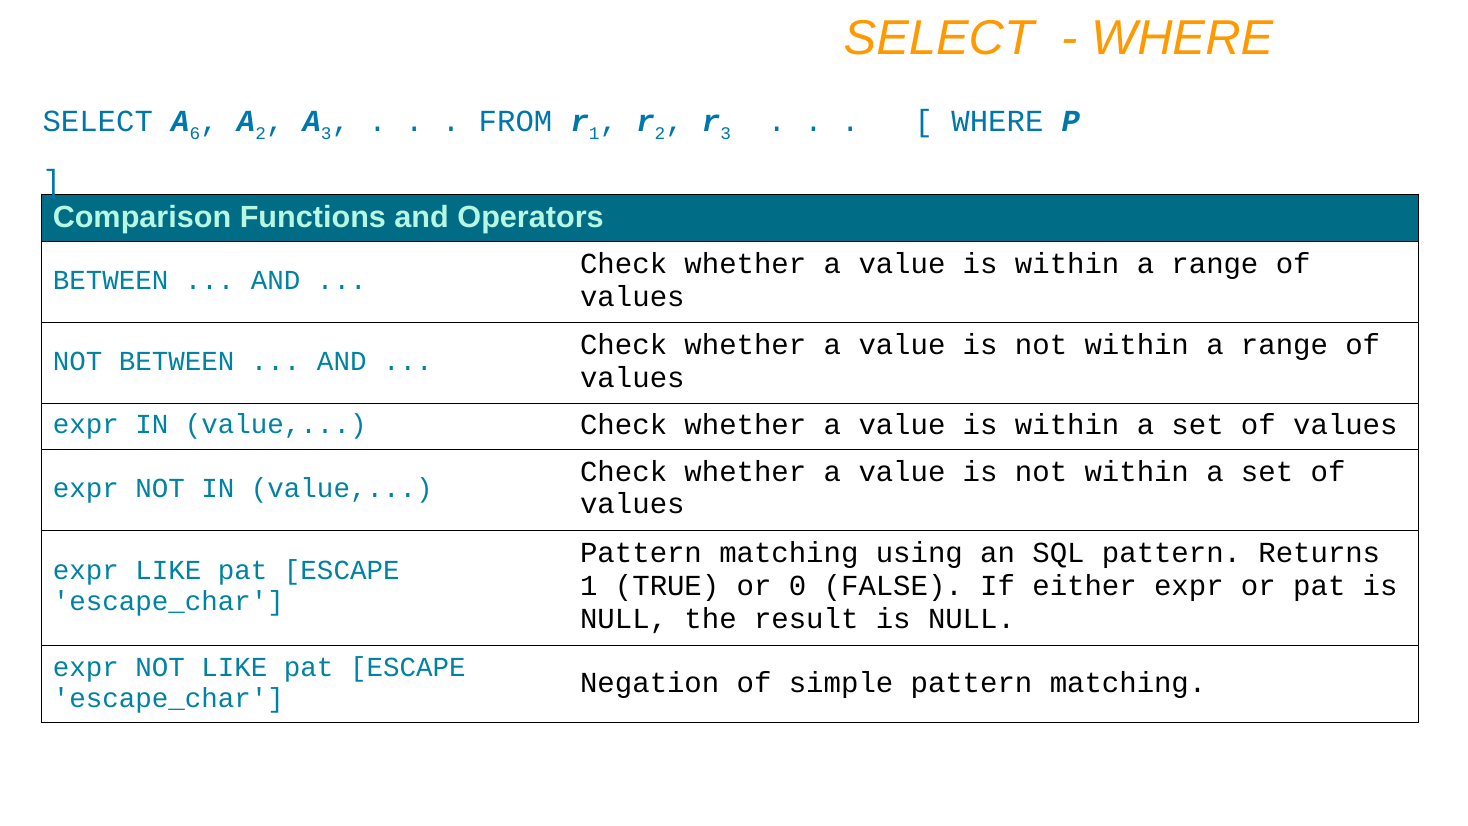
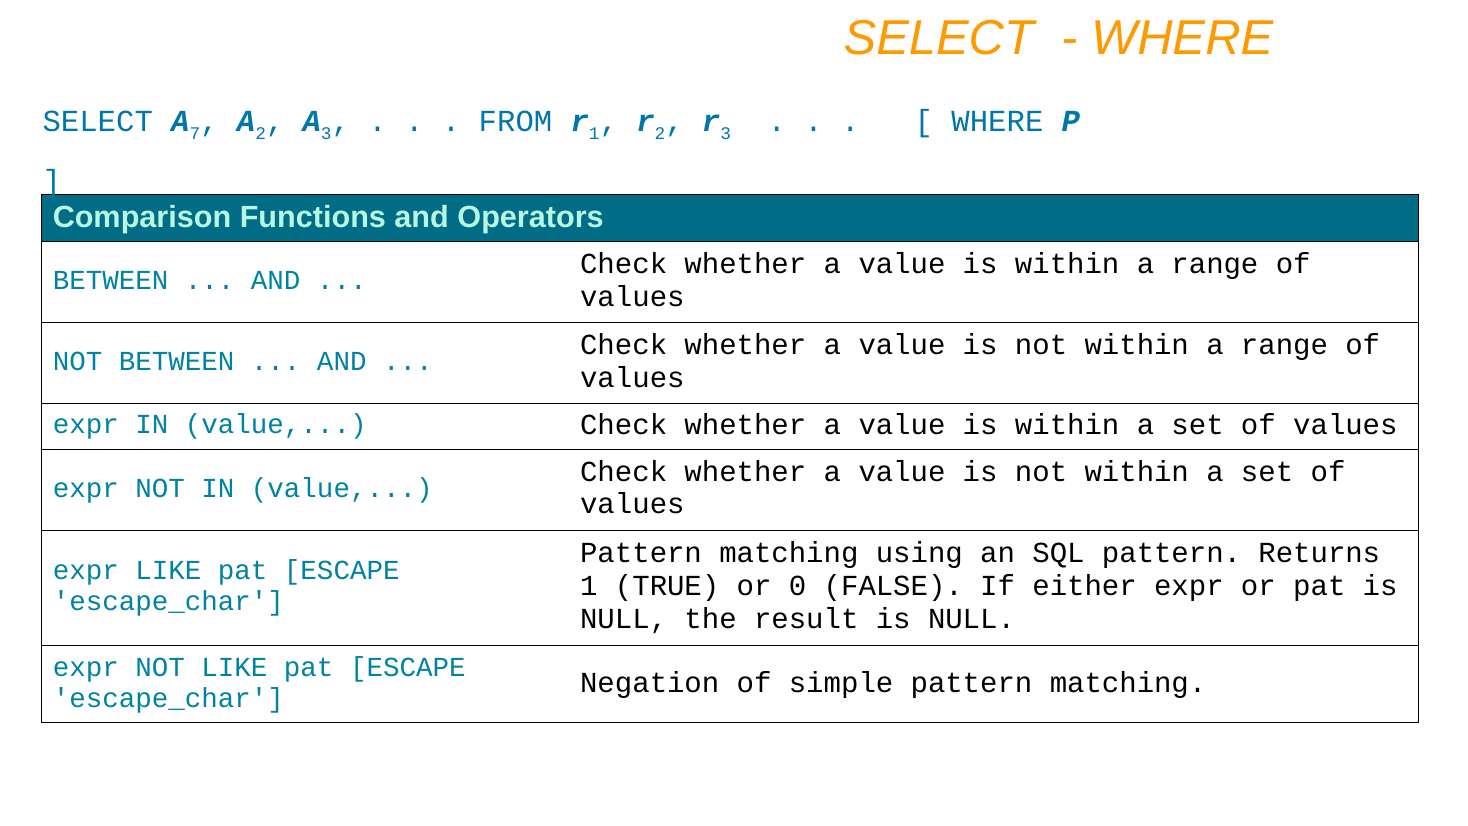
6: 6 -> 7 (195, 133)
